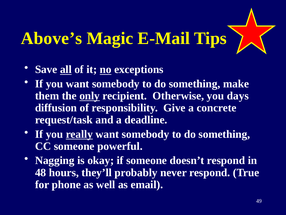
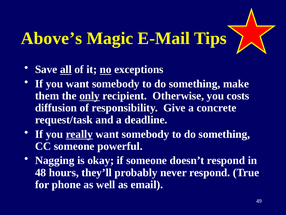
days: days -> costs (238, 96)
